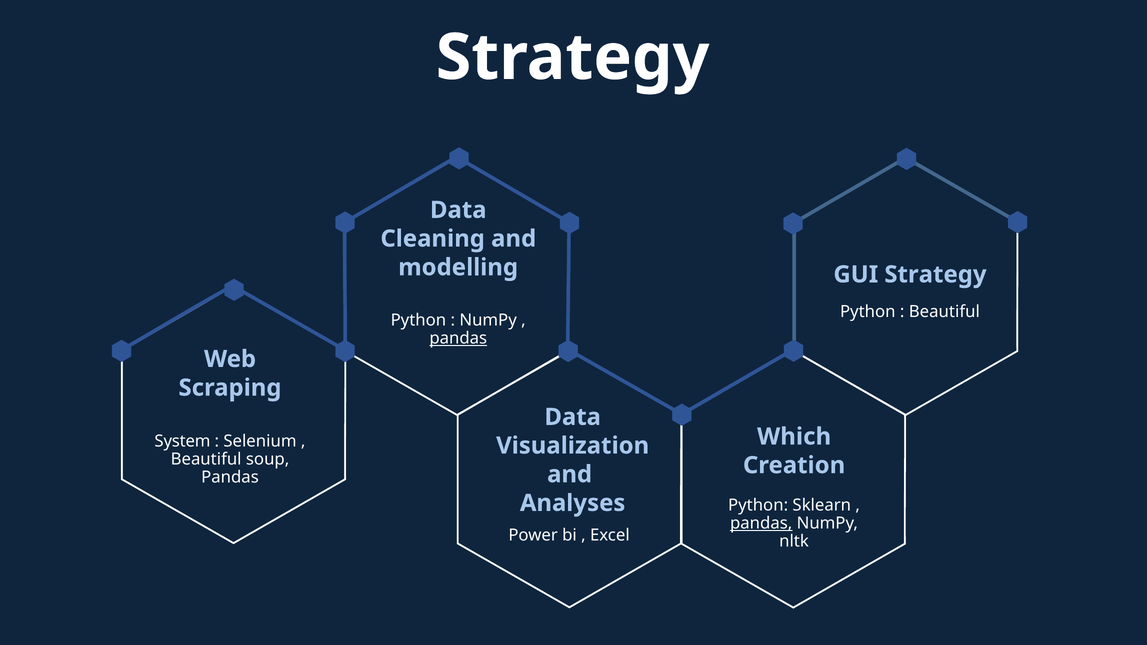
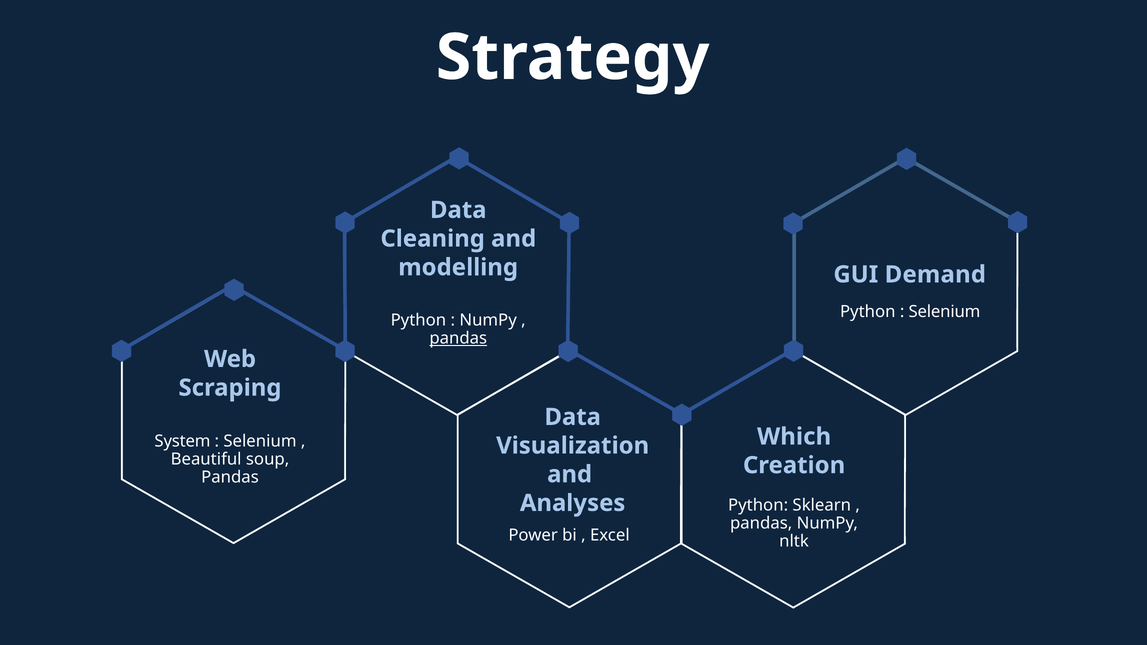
GUI Strategy: Strategy -> Demand (935, 275)
Beautiful: Beautiful -> Selenium (944, 312)
pandas underline: present -> none (761, 523)
